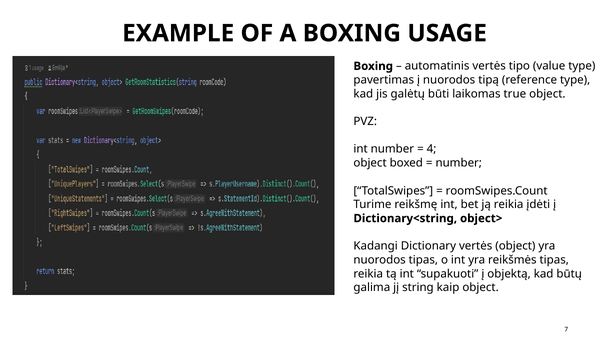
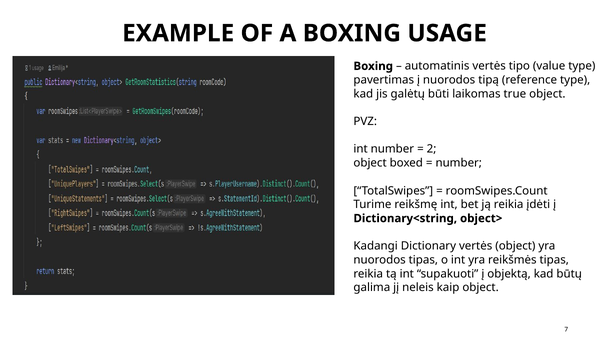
4: 4 -> 2 (432, 149)
string: string -> neleis (418, 288)
